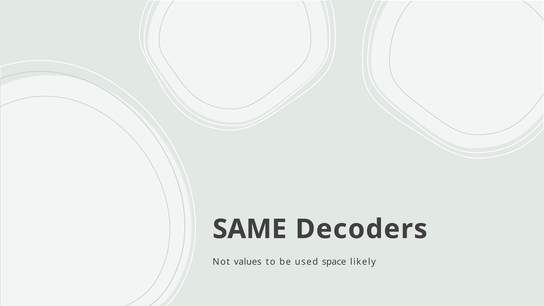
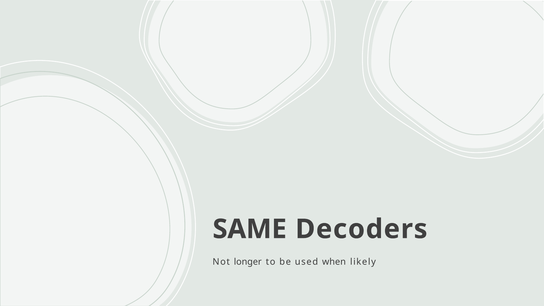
values: values -> longer (248, 262)
space: space -> when (334, 262)
